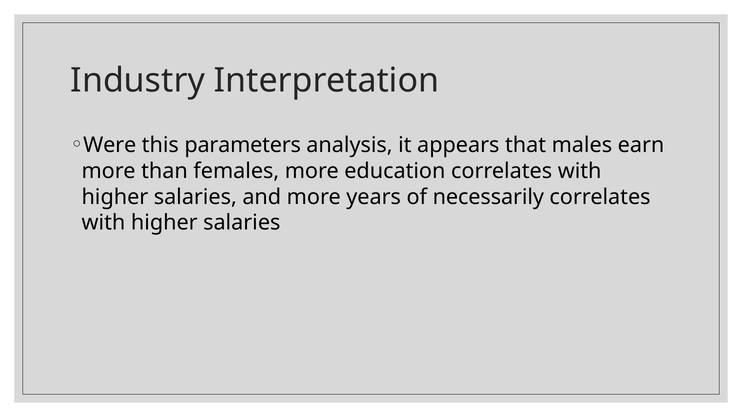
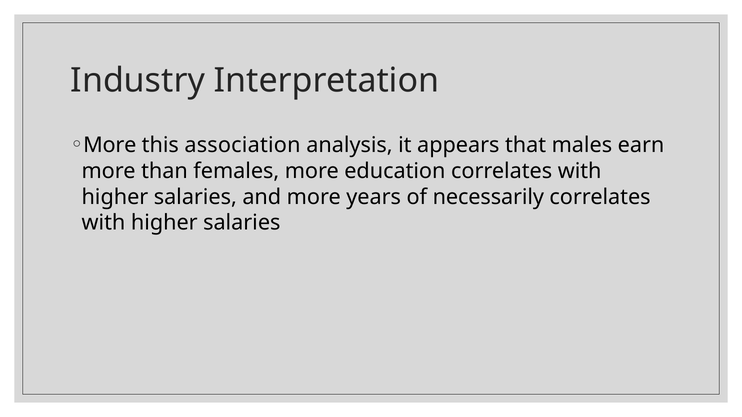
Were: Were -> More (110, 145)
parameters: parameters -> association (242, 145)
